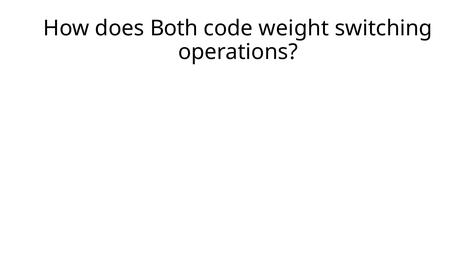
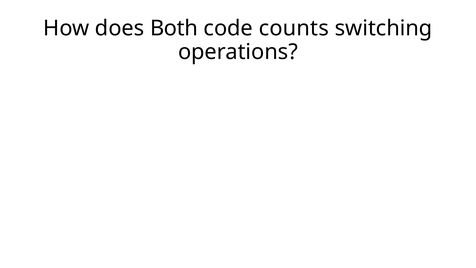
weight: weight -> counts (294, 28)
